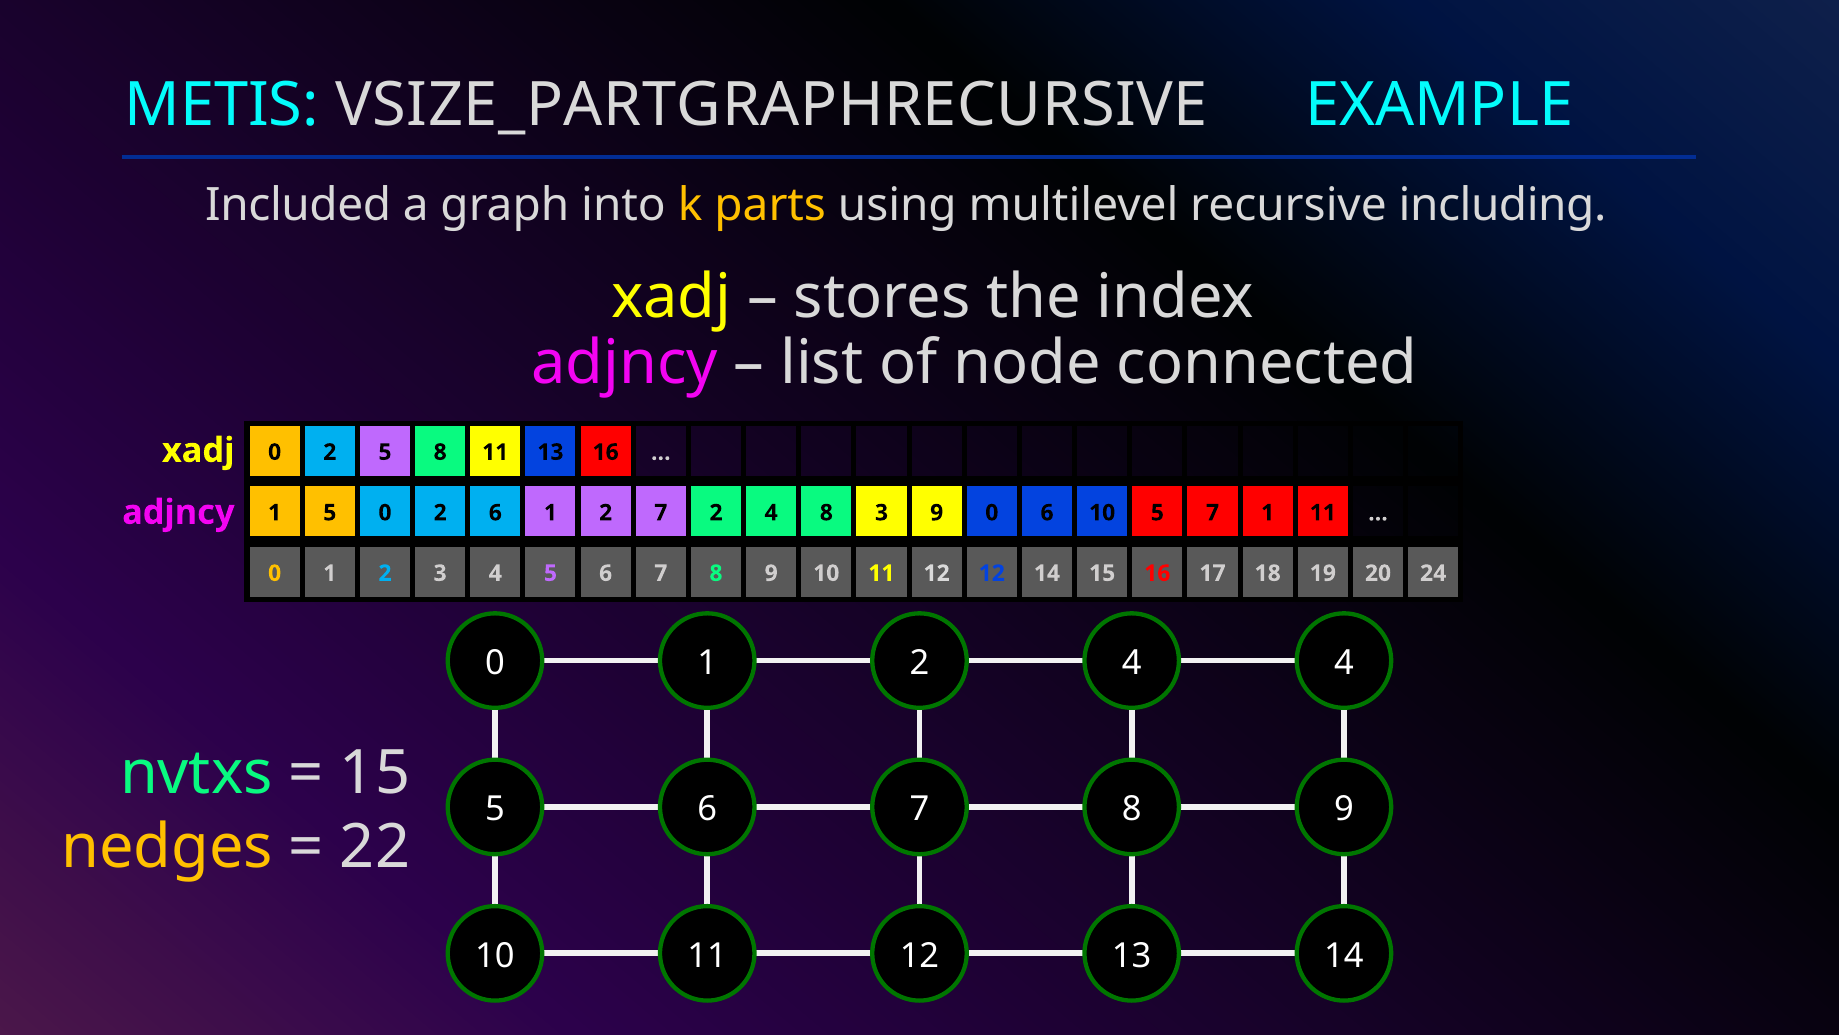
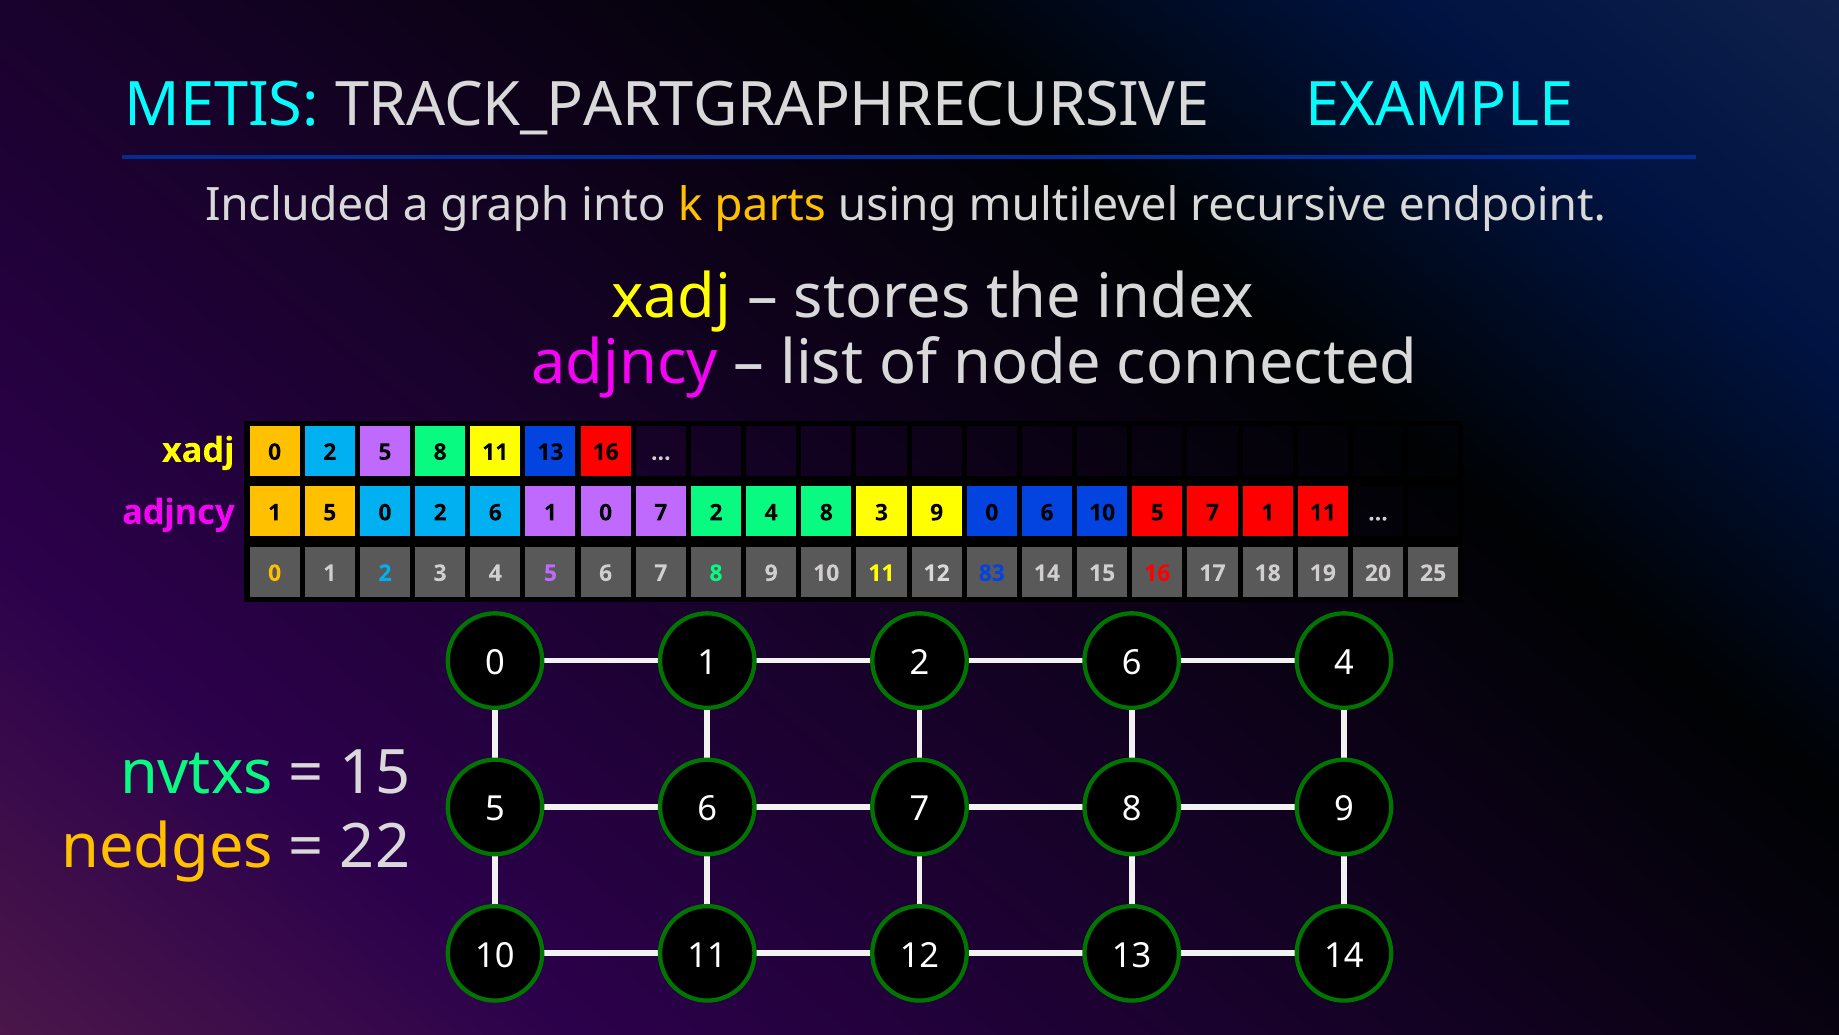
VSIZE_PARTGRAPHRECURSIVE: VSIZE_PARTGRAPHRECURSIVE -> TRACK_PARTGRAPHRECURSIVE (772, 105)
including: including -> endpoint (1502, 205)
6 1 2: 2 -> 0 (606, 513)
12 12: 12 -> 83 (992, 573)
24: 24 -> 25 (1433, 573)
1 2 4: 4 -> 6 (1132, 663)
